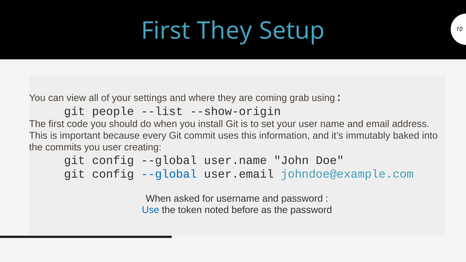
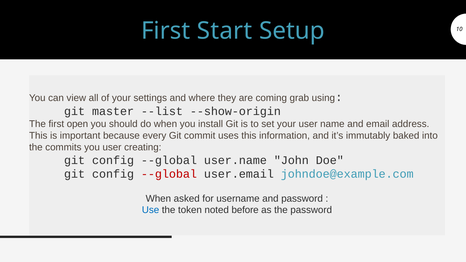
First They: They -> Start (225, 31)
people: people -> master (113, 111)
code: code -> open (77, 124)
--global colour: blue -> red (169, 174)
